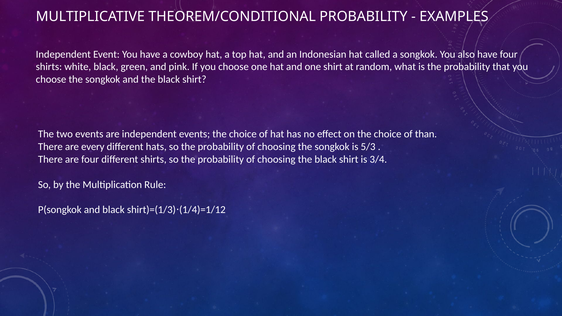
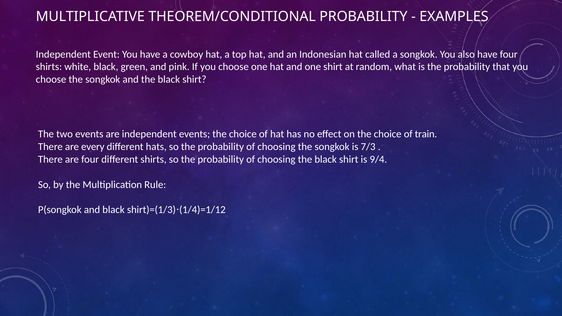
than: than -> train (426, 134)
5/3: 5/3 -> 7/3 (368, 147)
3/4: 3/4 -> 9/4 (378, 159)
